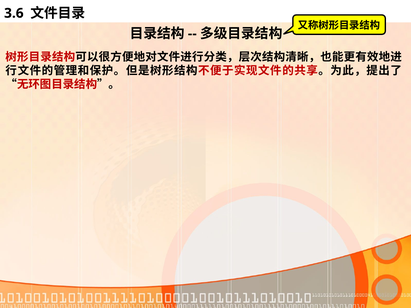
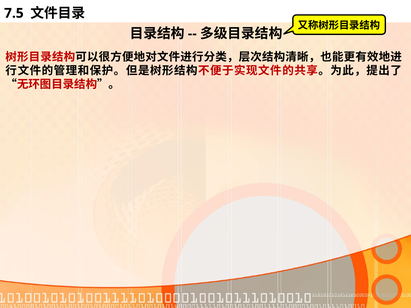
3.6: 3.6 -> 7.5 (14, 13)
